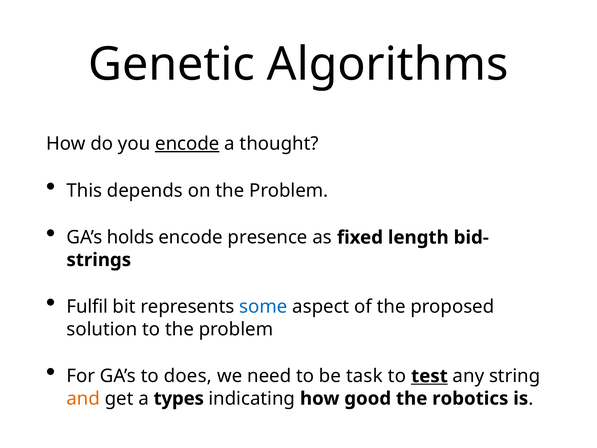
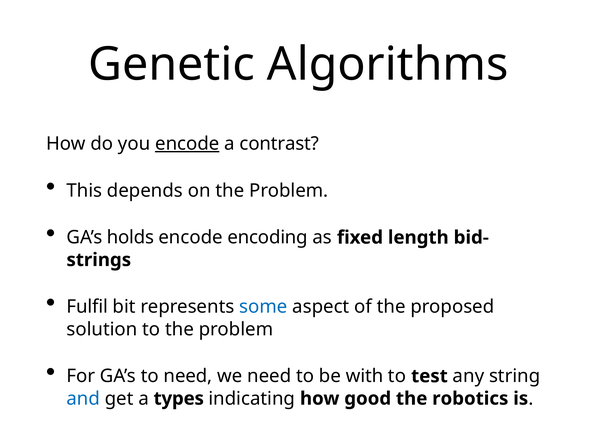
thought: thought -> contrast (279, 144)
presence: presence -> encoding (268, 237)
to does: does -> need (188, 376)
task: task -> with (365, 376)
test underline: present -> none (429, 376)
and colour: orange -> blue (83, 398)
